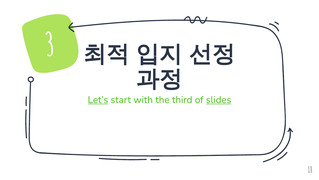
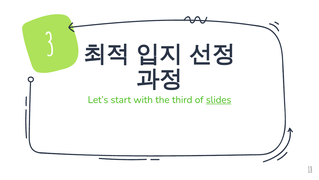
Let’s underline: present -> none (98, 99)
